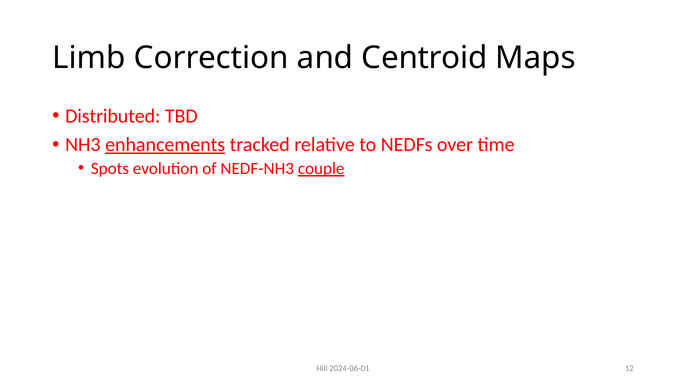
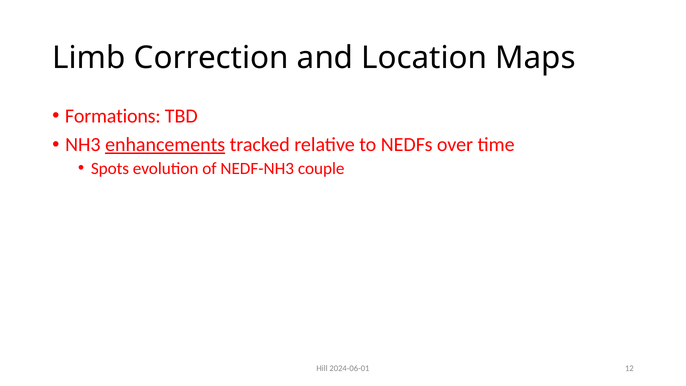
Centroid: Centroid -> Location (424, 58)
Distributed: Distributed -> Formations (113, 116)
couple underline: present -> none (321, 168)
